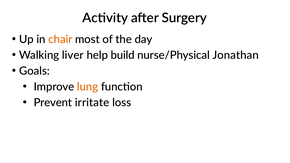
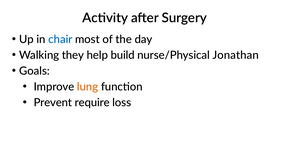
chair colour: orange -> blue (60, 39)
liver: liver -> they (73, 55)
irritate: irritate -> require (92, 103)
